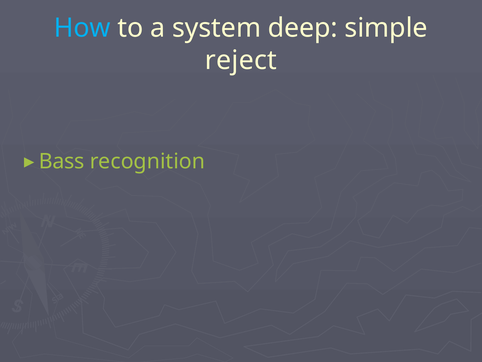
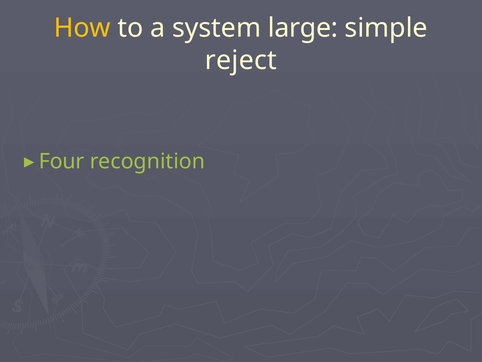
How colour: light blue -> yellow (82, 28)
deep: deep -> large (303, 28)
Bass: Bass -> Four (62, 161)
